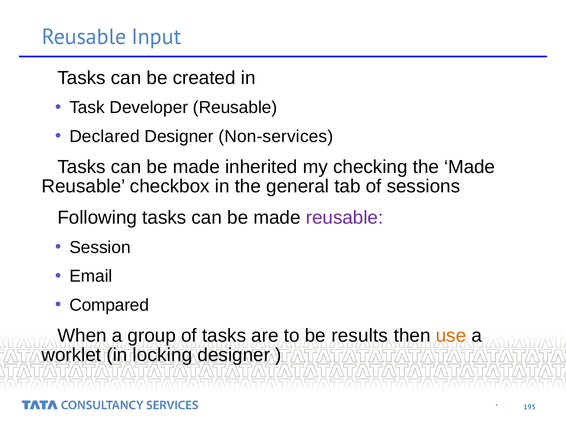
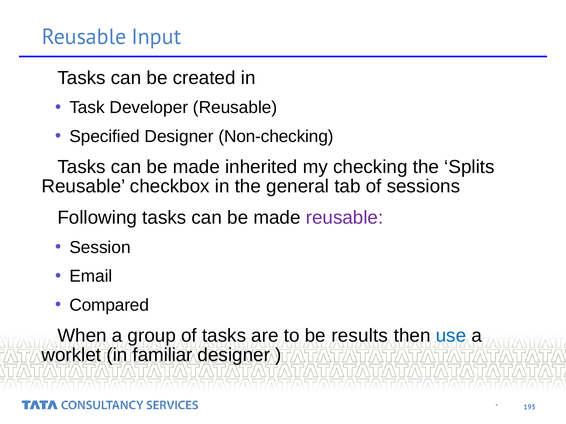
Declared: Declared -> Specified (105, 137)
Non-services: Non-services -> Non-checking (276, 137)
the Made: Made -> Splits (469, 167)
use colour: orange -> blue (451, 336)
locking: locking -> familiar (163, 355)
